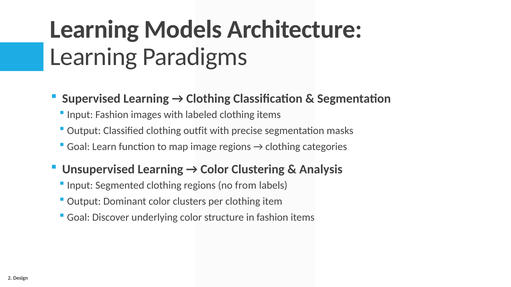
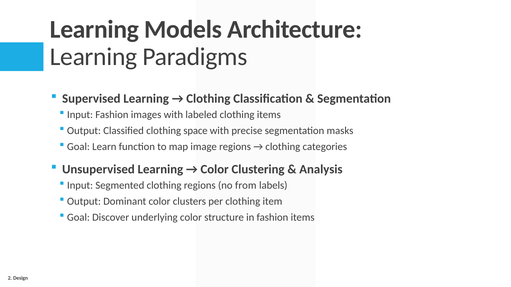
outfit: outfit -> space (195, 131)
